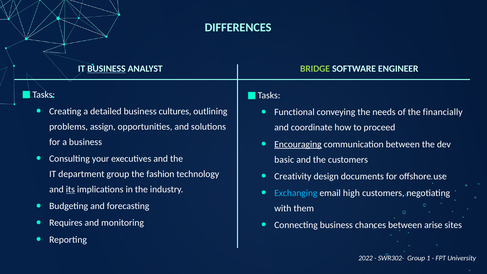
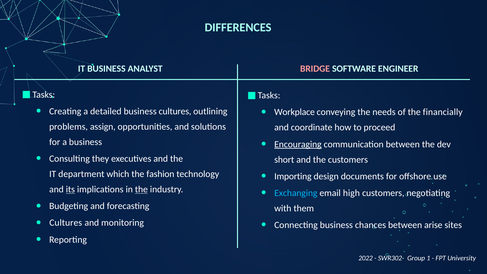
BUSINESS underline: present -> none (106, 69)
BRIDGE colour: light green -> pink (315, 69)
Functional: Functional -> Workplace (294, 112)
your: your -> they (101, 159)
basic: basic -> short (284, 160)
Creativity: Creativity -> Importing (293, 176)
department group: group -> which (118, 174)
the underline: none -> present (141, 189)
Requires: Requires -> Cultures (66, 223)
